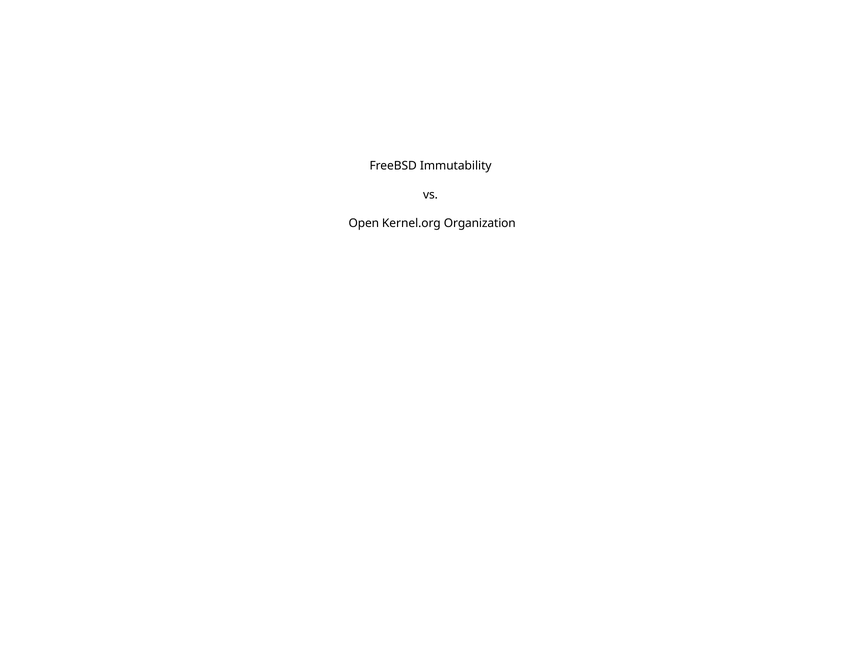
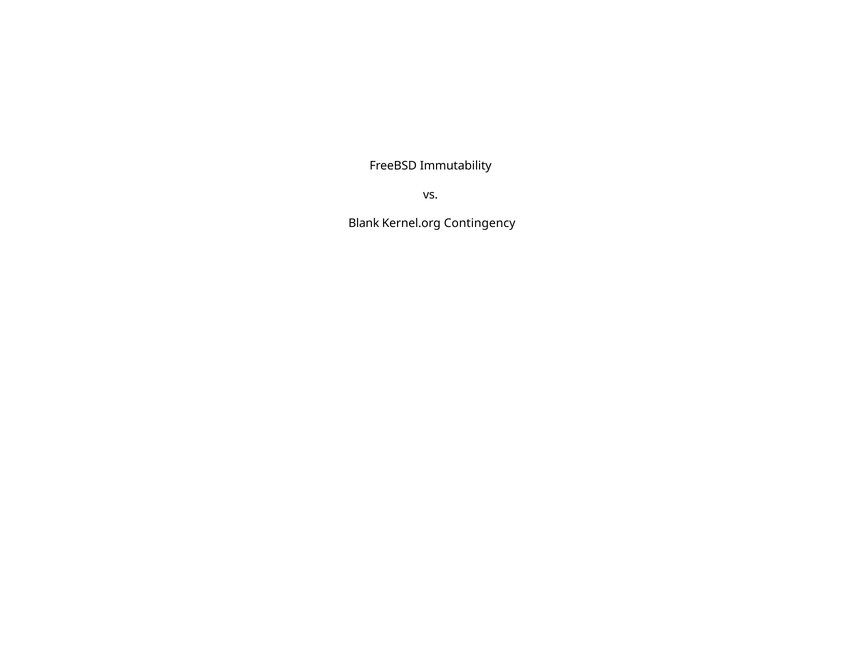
Open: Open -> Blank (364, 223)
Organization: Organization -> Contingency (480, 223)
